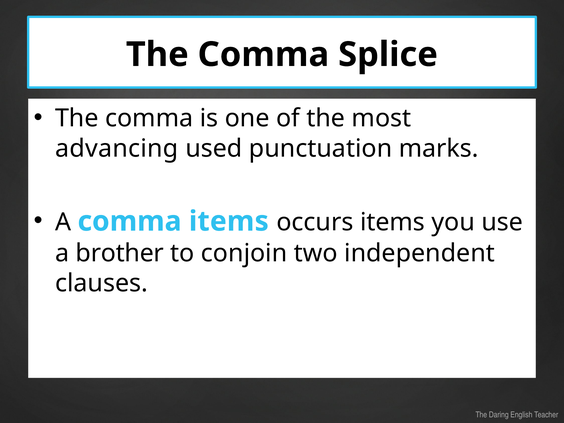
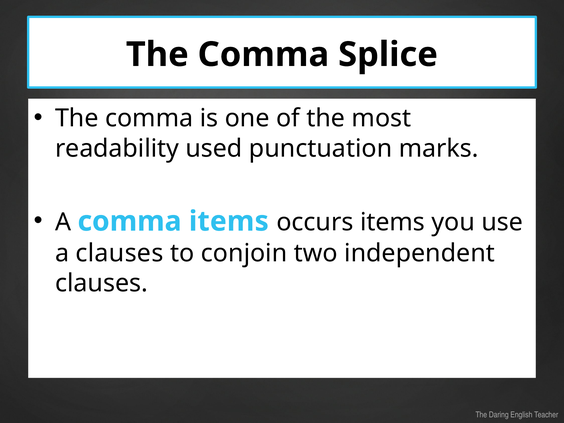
advancing: advancing -> readability (117, 148)
a brother: brother -> clauses (120, 253)
